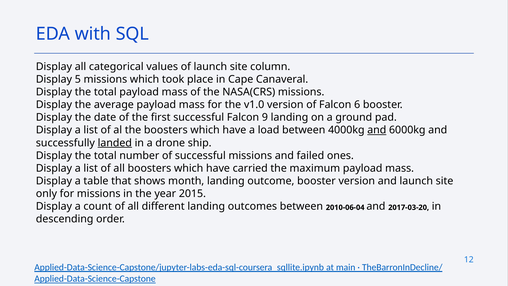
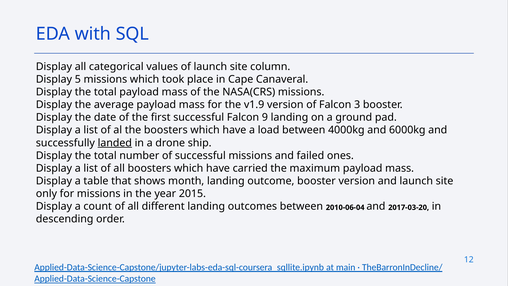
v1.0: v1.0 -> v1.9 (254, 105)
6: 6 -> 3 (357, 105)
and underline: present -> none (377, 130)
